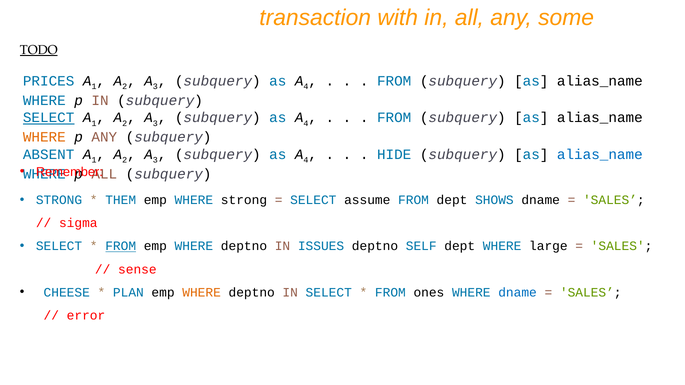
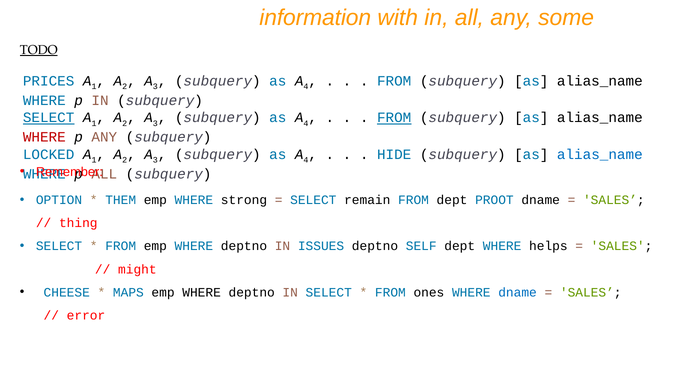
transaction: transaction -> information (315, 18)
FROM underline: none -> present (394, 118)
WHERE colour: orange -> red (44, 137)
ABSENT: ABSENT -> LOCKED (49, 154)
STRONG: STRONG -> OPTION (59, 200)
assume: assume -> remain (367, 200)
SHOWS: SHOWS -> PROOT (494, 200)
sigma: sigma -> thing (78, 223)
FROM underline: present -> none (121, 246)
large: large -> helps (548, 246)
sense: sense -> might (137, 270)
PLAN: PLAN -> MAPS (128, 293)
WHERE colour: orange -> black (202, 293)
